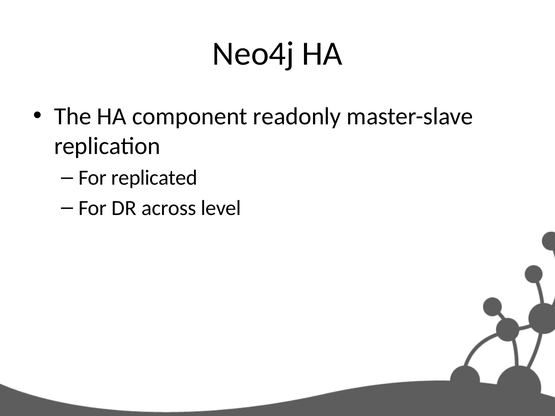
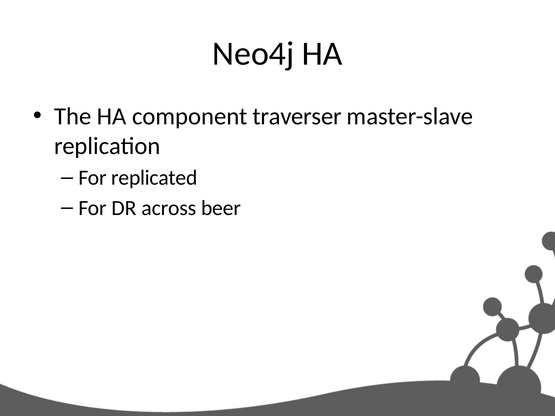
readonly: readonly -> traverser (297, 116)
level: level -> beer (221, 208)
